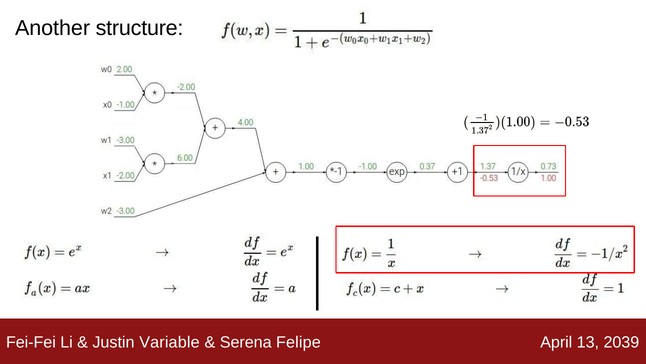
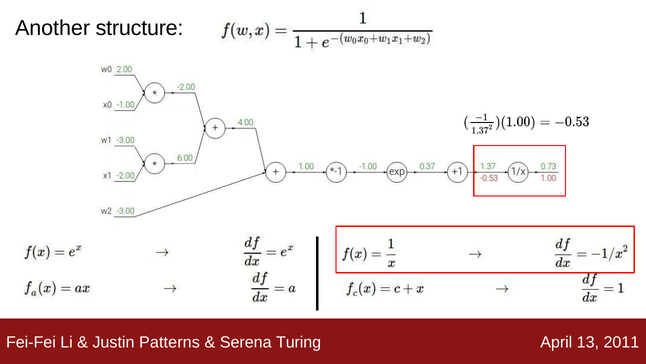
Variable: Variable -> Patterns (169, 342)
Felipe: Felipe -> Turing (299, 342)
2039: 2039 -> 2011 (621, 342)
